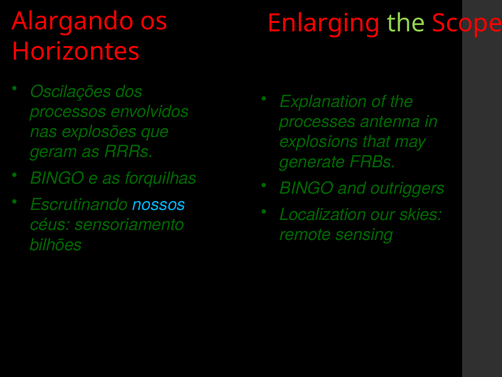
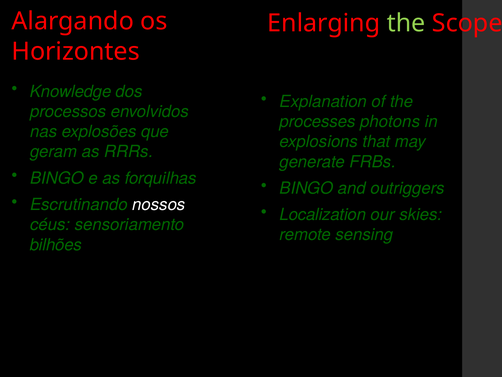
Oscilações: Oscilações -> Knowledge (71, 91)
antenna: antenna -> photons (390, 121)
nossos colour: light blue -> white (159, 204)
